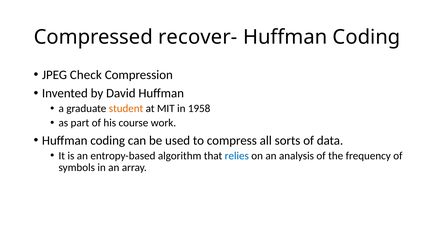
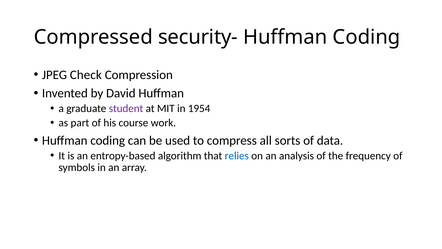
recover-: recover- -> security- (198, 37)
student colour: orange -> purple (126, 108)
1958: 1958 -> 1954 (199, 108)
